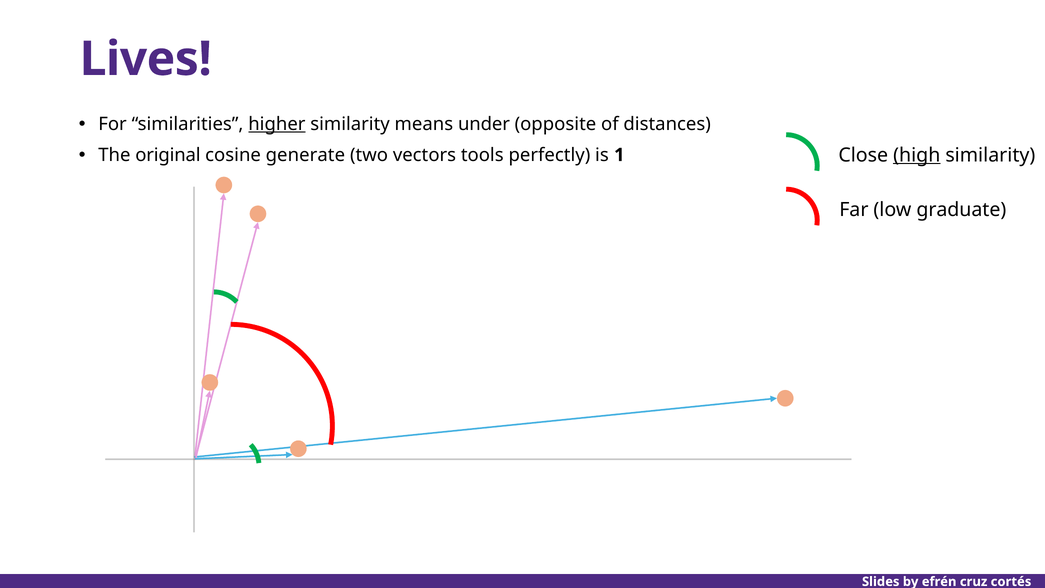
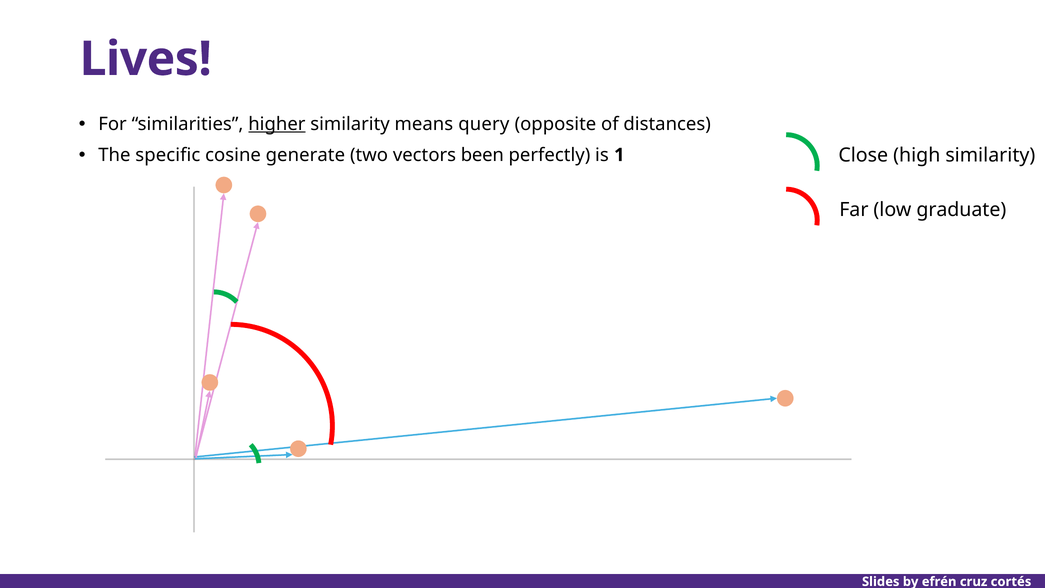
under: under -> query (484, 124)
original: original -> specific (168, 155)
tools: tools -> been (482, 155)
high underline: present -> none (917, 155)
